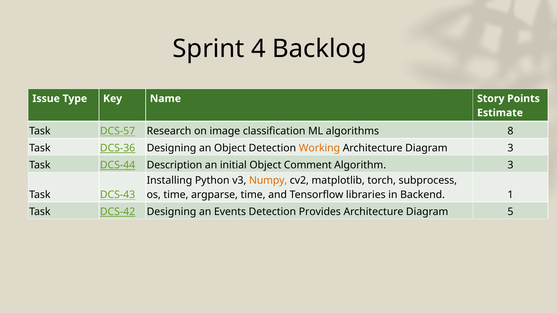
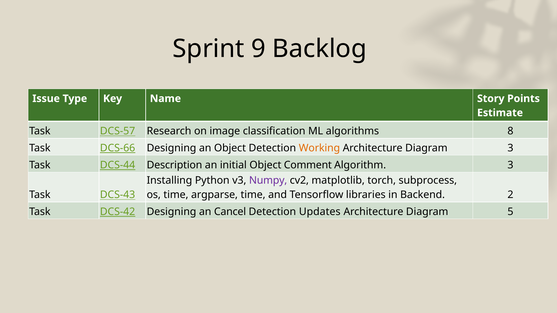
4: 4 -> 9 (258, 49)
DCS-36: DCS-36 -> DCS-66 (118, 148)
Numpy colour: orange -> purple (268, 181)
1: 1 -> 2 (510, 195)
Events: Events -> Cancel (230, 212)
Provides: Provides -> Updates (320, 212)
